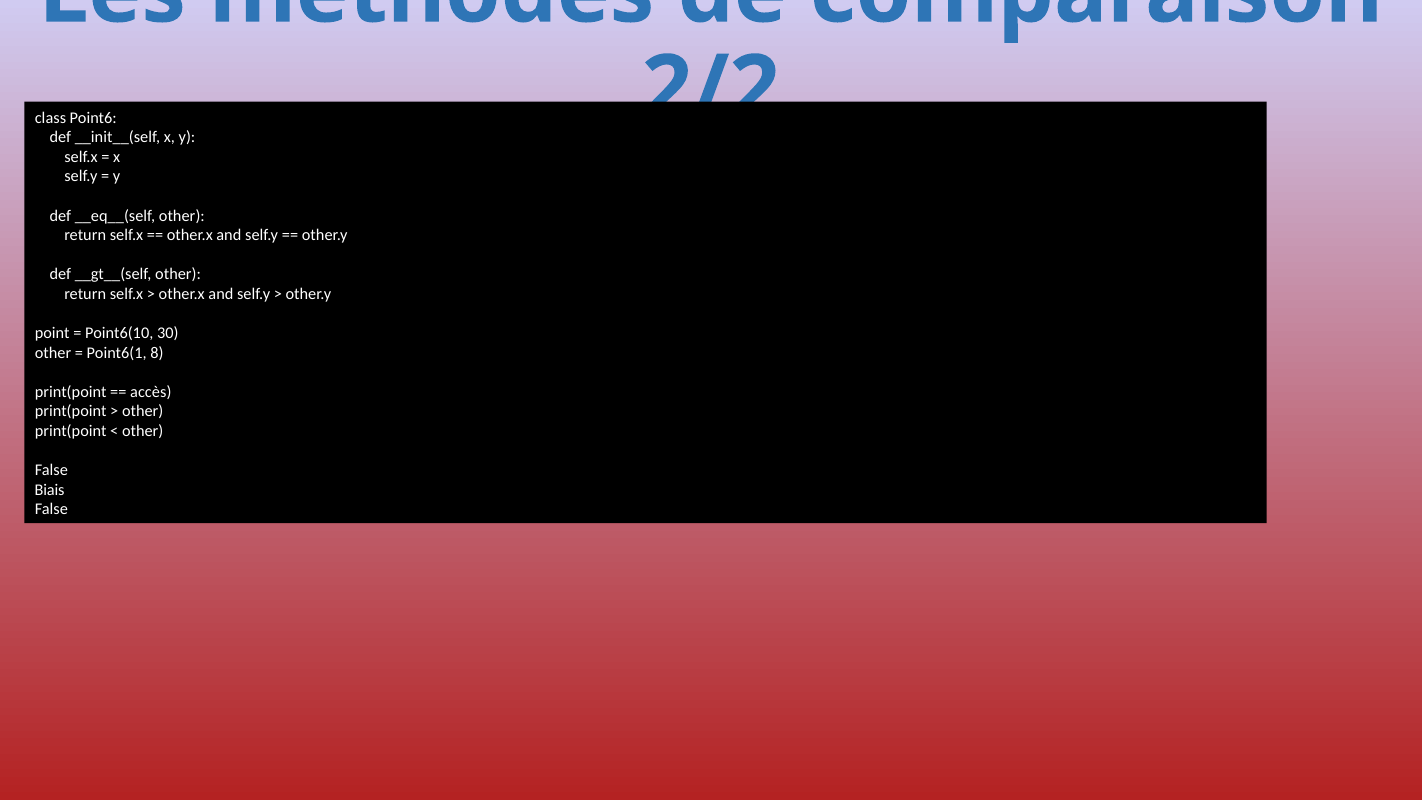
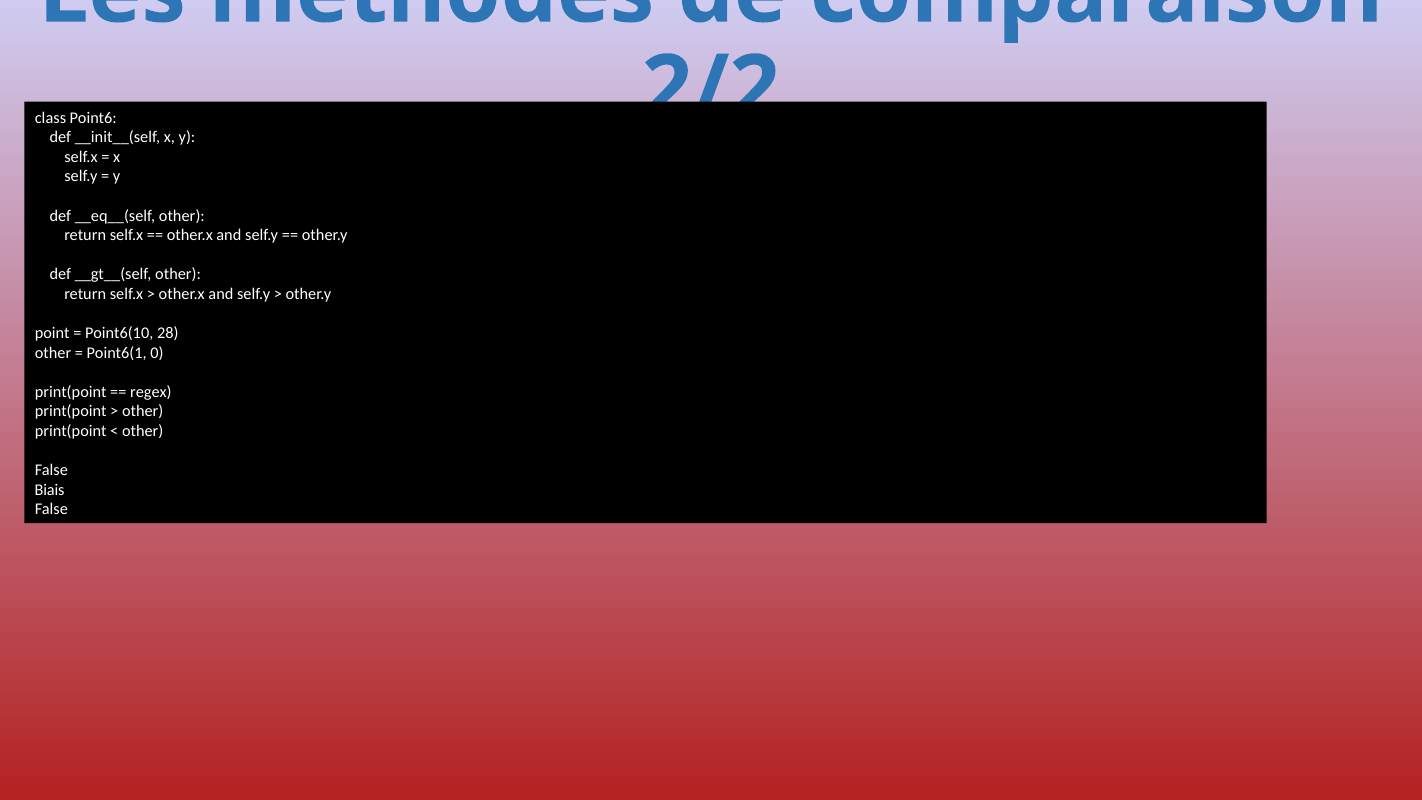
30: 30 -> 28 (168, 333)
8: 8 -> 0 (157, 353)
accès: accès -> regex (151, 392)
